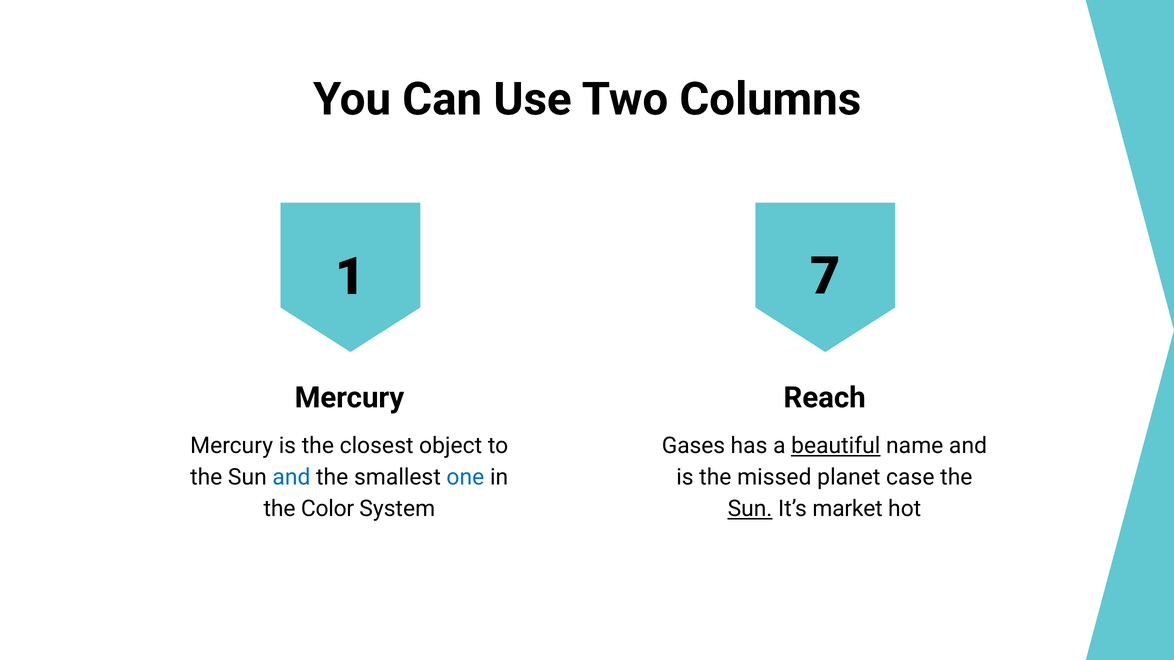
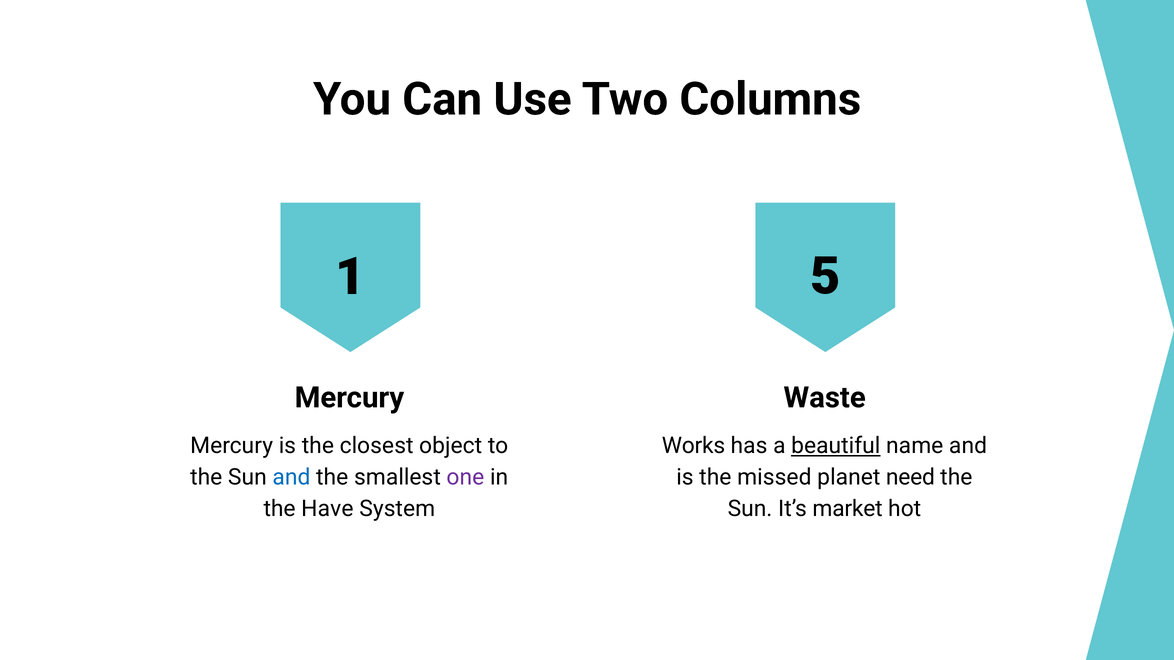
7: 7 -> 5 (825, 277)
Reach: Reach -> Waste (825, 398)
Gases: Gases -> Works (693, 446)
one colour: blue -> purple (465, 478)
case: case -> need (910, 478)
Color: Color -> Have (327, 509)
Sun underline: present -> none (750, 509)
